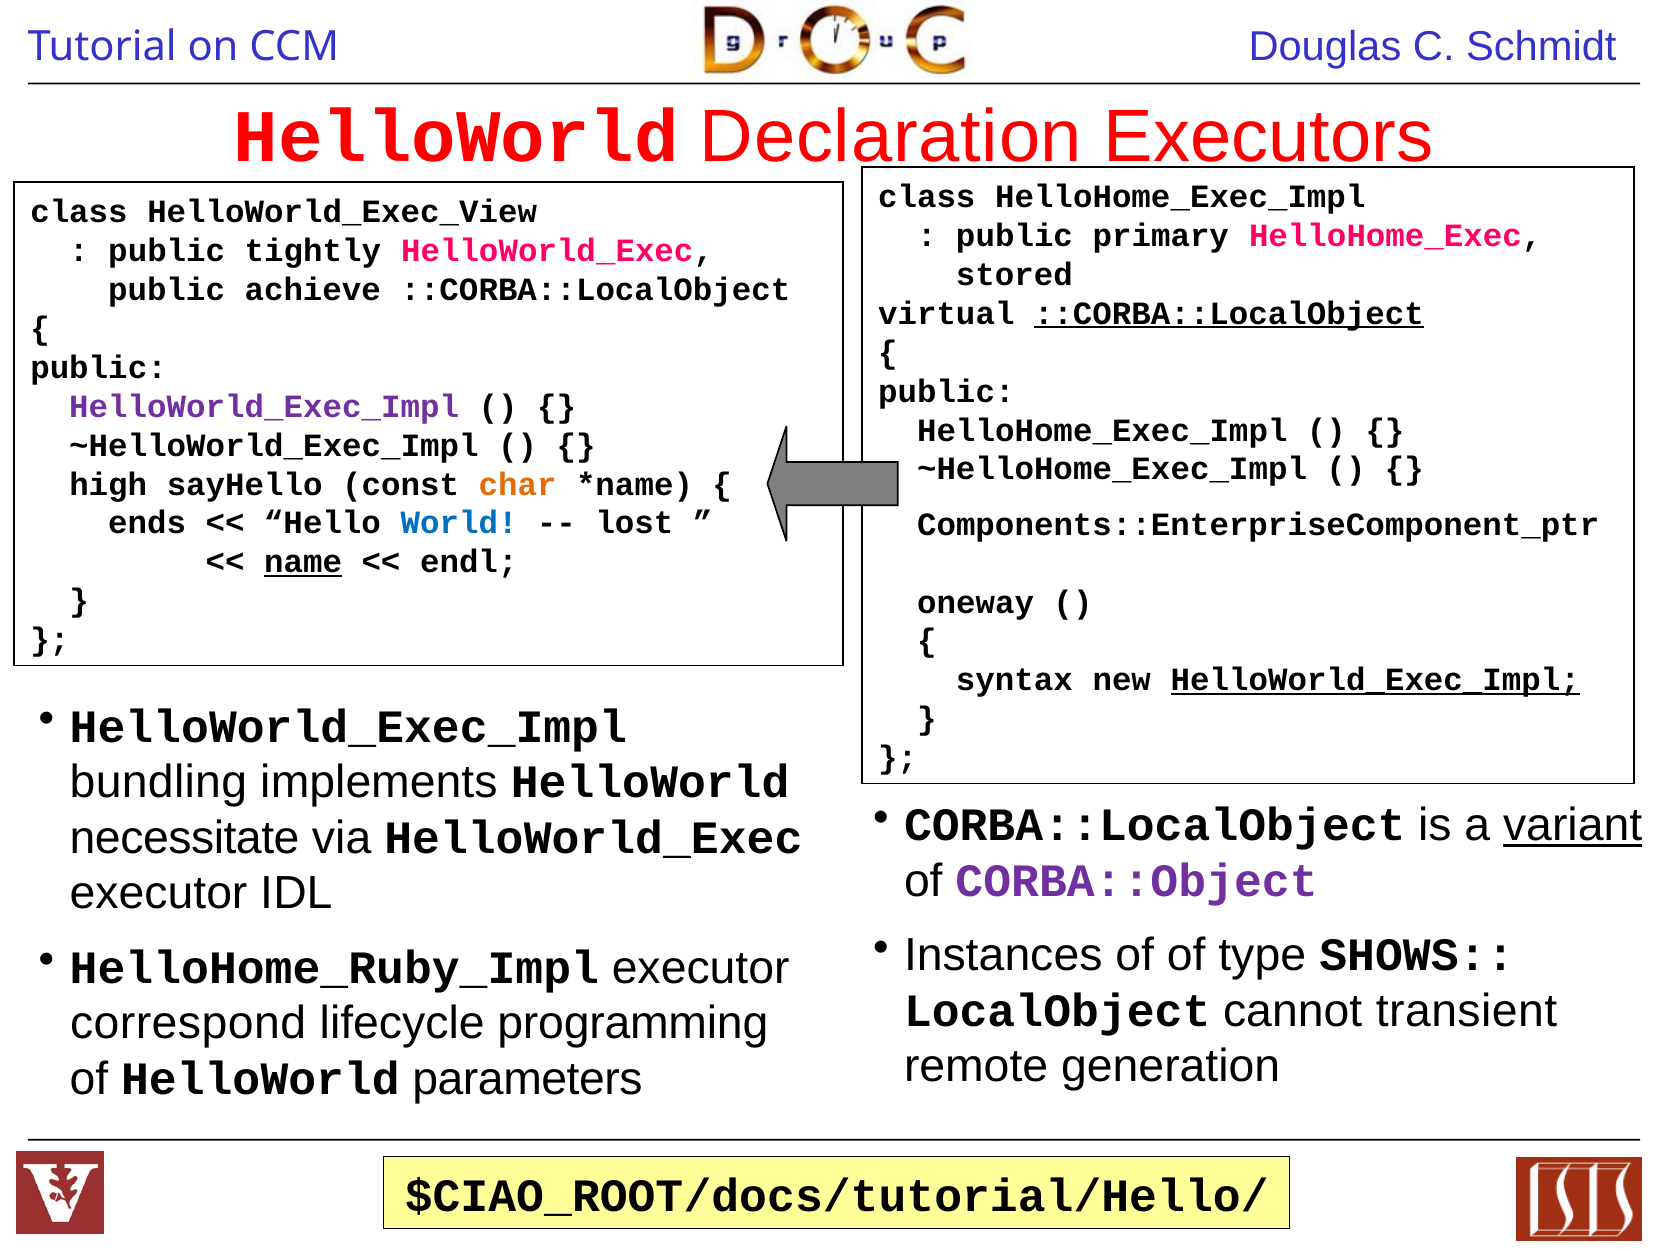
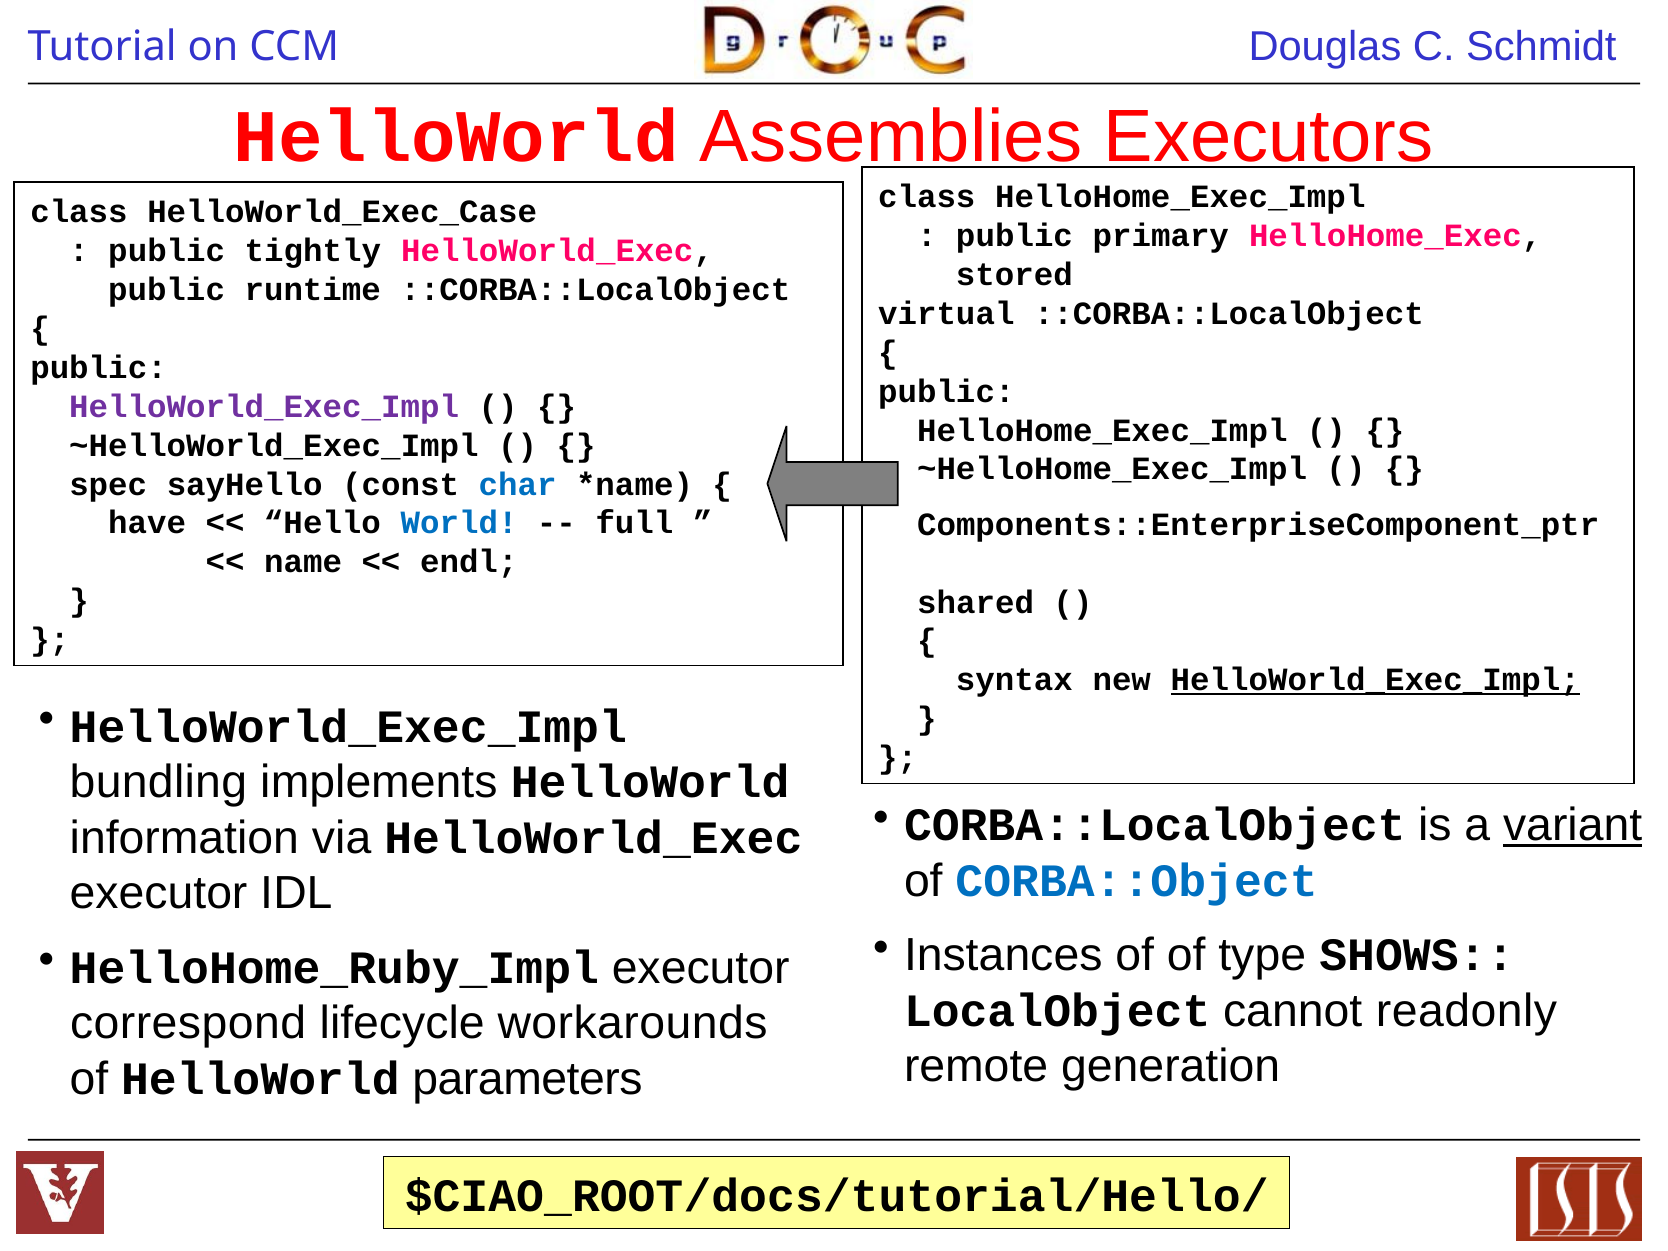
Declaration: Declaration -> Assemblies (891, 137)
HelloWorld_Exec_View: HelloWorld_Exec_View -> HelloWorld_Exec_Case (342, 212)
achieve: achieve -> runtime (313, 290)
::CORBA::LocalObject underline: present -> none (1229, 314)
high: high -> spec (108, 484)
char colour: orange -> blue (518, 484)
ends: ends -> have (147, 523)
lost: lost -> full (634, 523)
name underline: present -> none (303, 562)
oneway: oneway -> shared (976, 602)
necessitate: necessitate -> information (184, 838)
CORBA::Object colour: purple -> blue (1136, 881)
transient: transient -> readonly (1467, 1011)
programming: programming -> workarounds (633, 1023)
